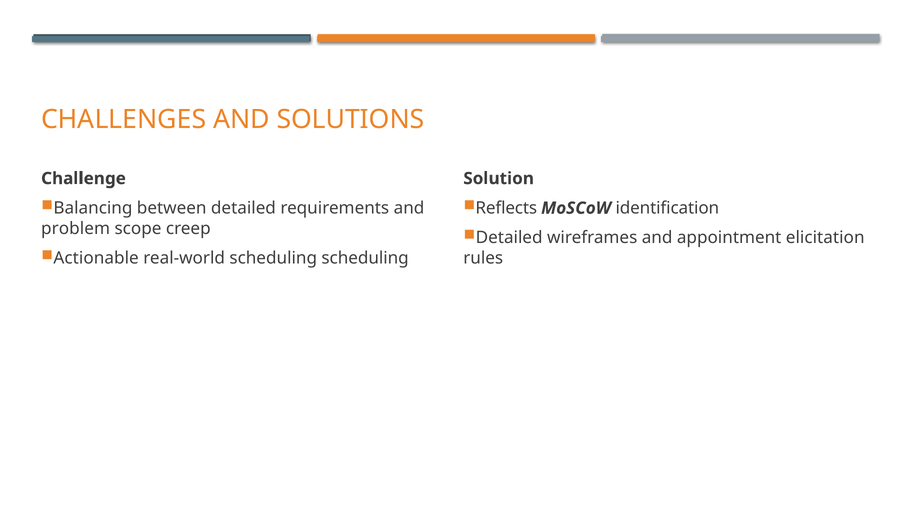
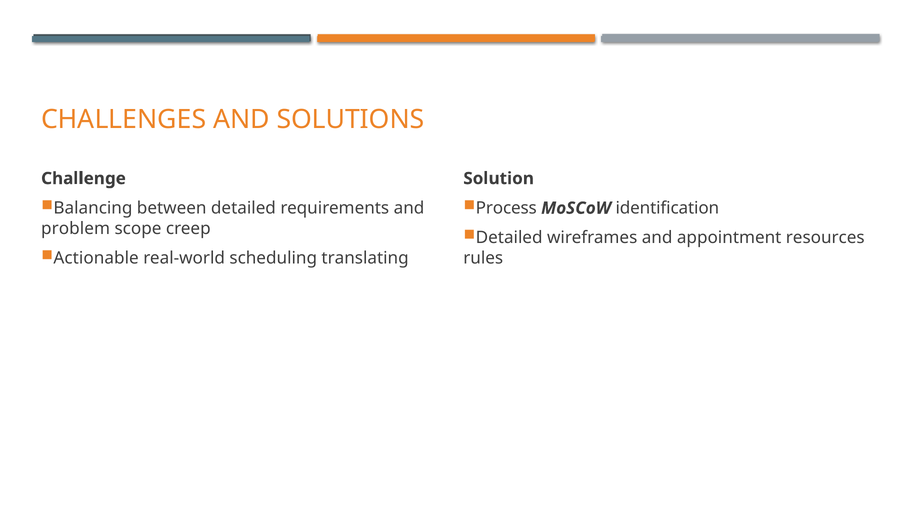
Reflects: Reflects -> Process (506, 208)
elicitation: elicitation -> resources (825, 238)
scheduling scheduling: scheduling -> translating (365, 259)
